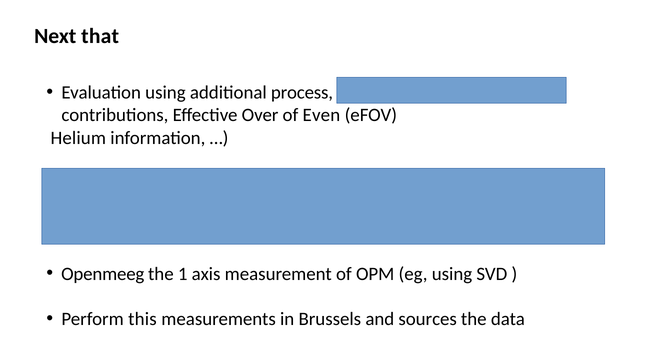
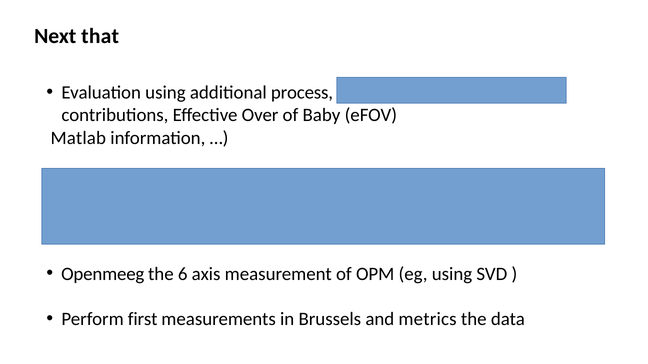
of Even: Even -> Baby (321, 115)
Helium: Helium -> Matlab (78, 138)
1: 1 -> 6 (183, 274)
Perform this: this -> first (143, 320)
sources: sources -> metrics (428, 320)
